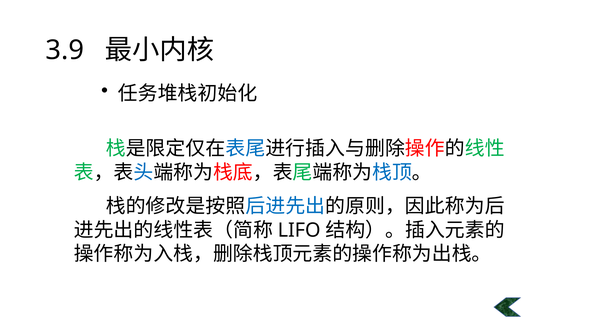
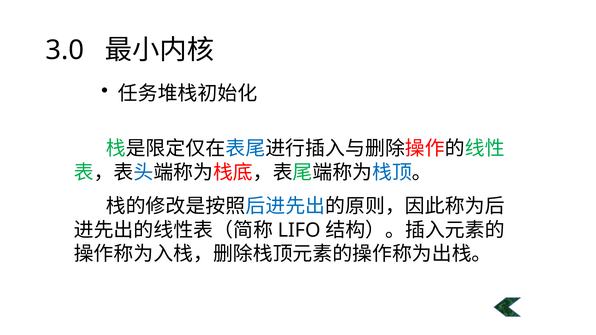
3.9: 3.9 -> 3.0 (65, 50)
